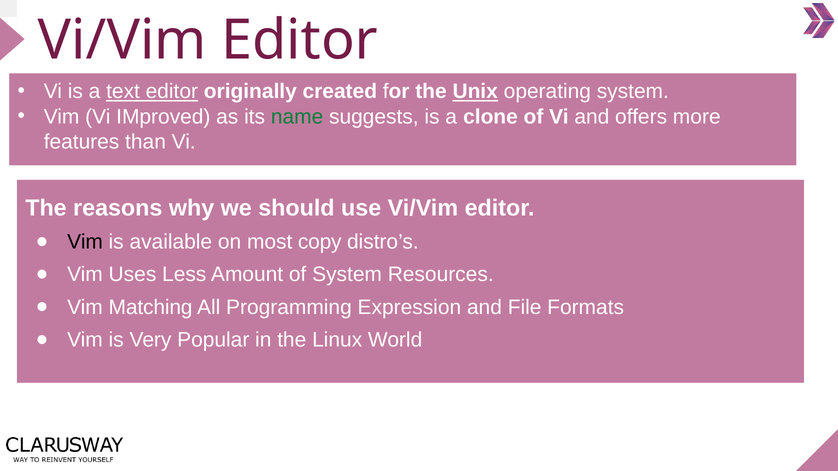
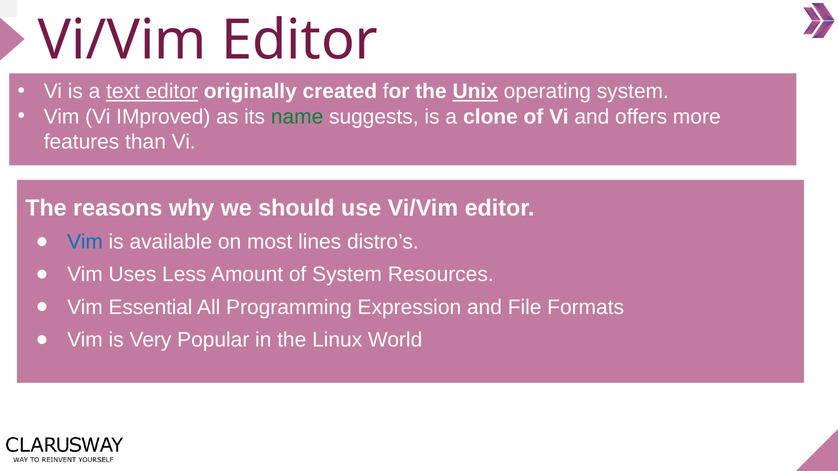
Vim colour: black -> blue (85, 242)
copy: copy -> lines (320, 242)
Matching: Matching -> Essential (151, 307)
